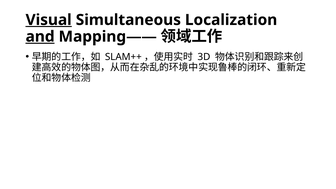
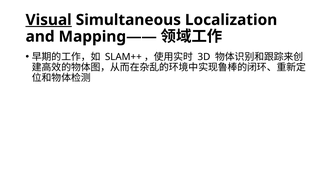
and underline: present -> none (40, 37)
